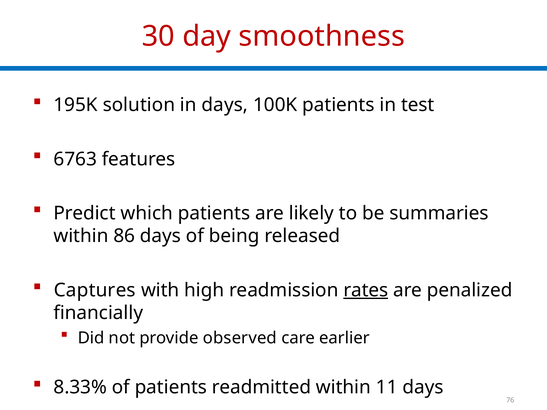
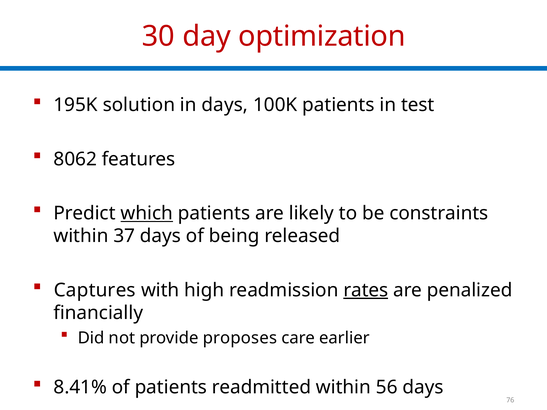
smoothness: smoothness -> optimization (322, 36)
6763: 6763 -> 8062 (75, 159)
which underline: none -> present (147, 213)
summaries: summaries -> constraints (439, 213)
86: 86 -> 37 (124, 236)
observed: observed -> proposes (240, 338)
8.33%: 8.33% -> 8.41% (80, 388)
11: 11 -> 56 (387, 388)
